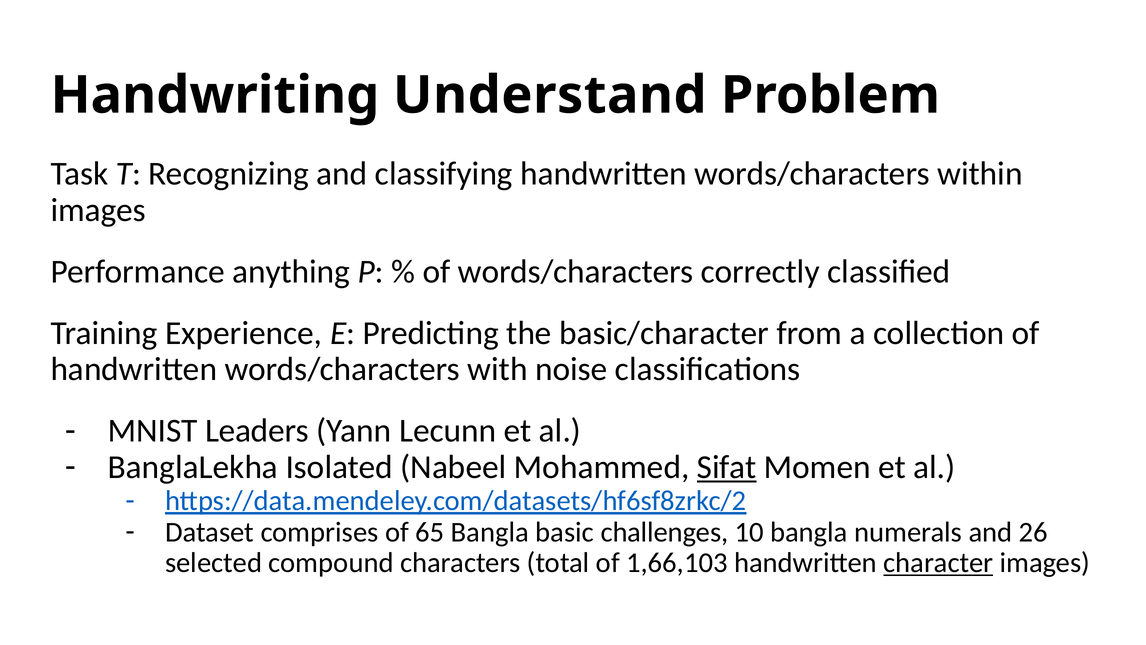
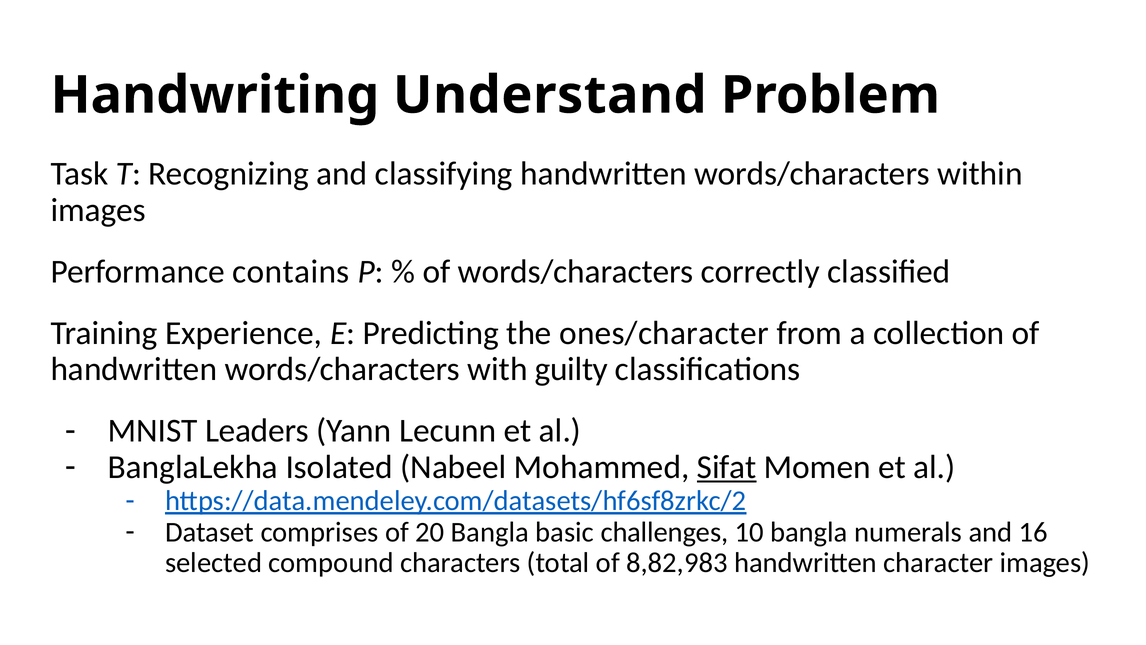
anything: anything -> contains (291, 271)
basic/character: basic/character -> ones/character (664, 333)
noise: noise -> guilty (571, 369)
65: 65 -> 20 (430, 532)
26: 26 -> 16 (1033, 532)
1,66,103: 1,66,103 -> 8,82,983 (677, 563)
character underline: present -> none (938, 563)
